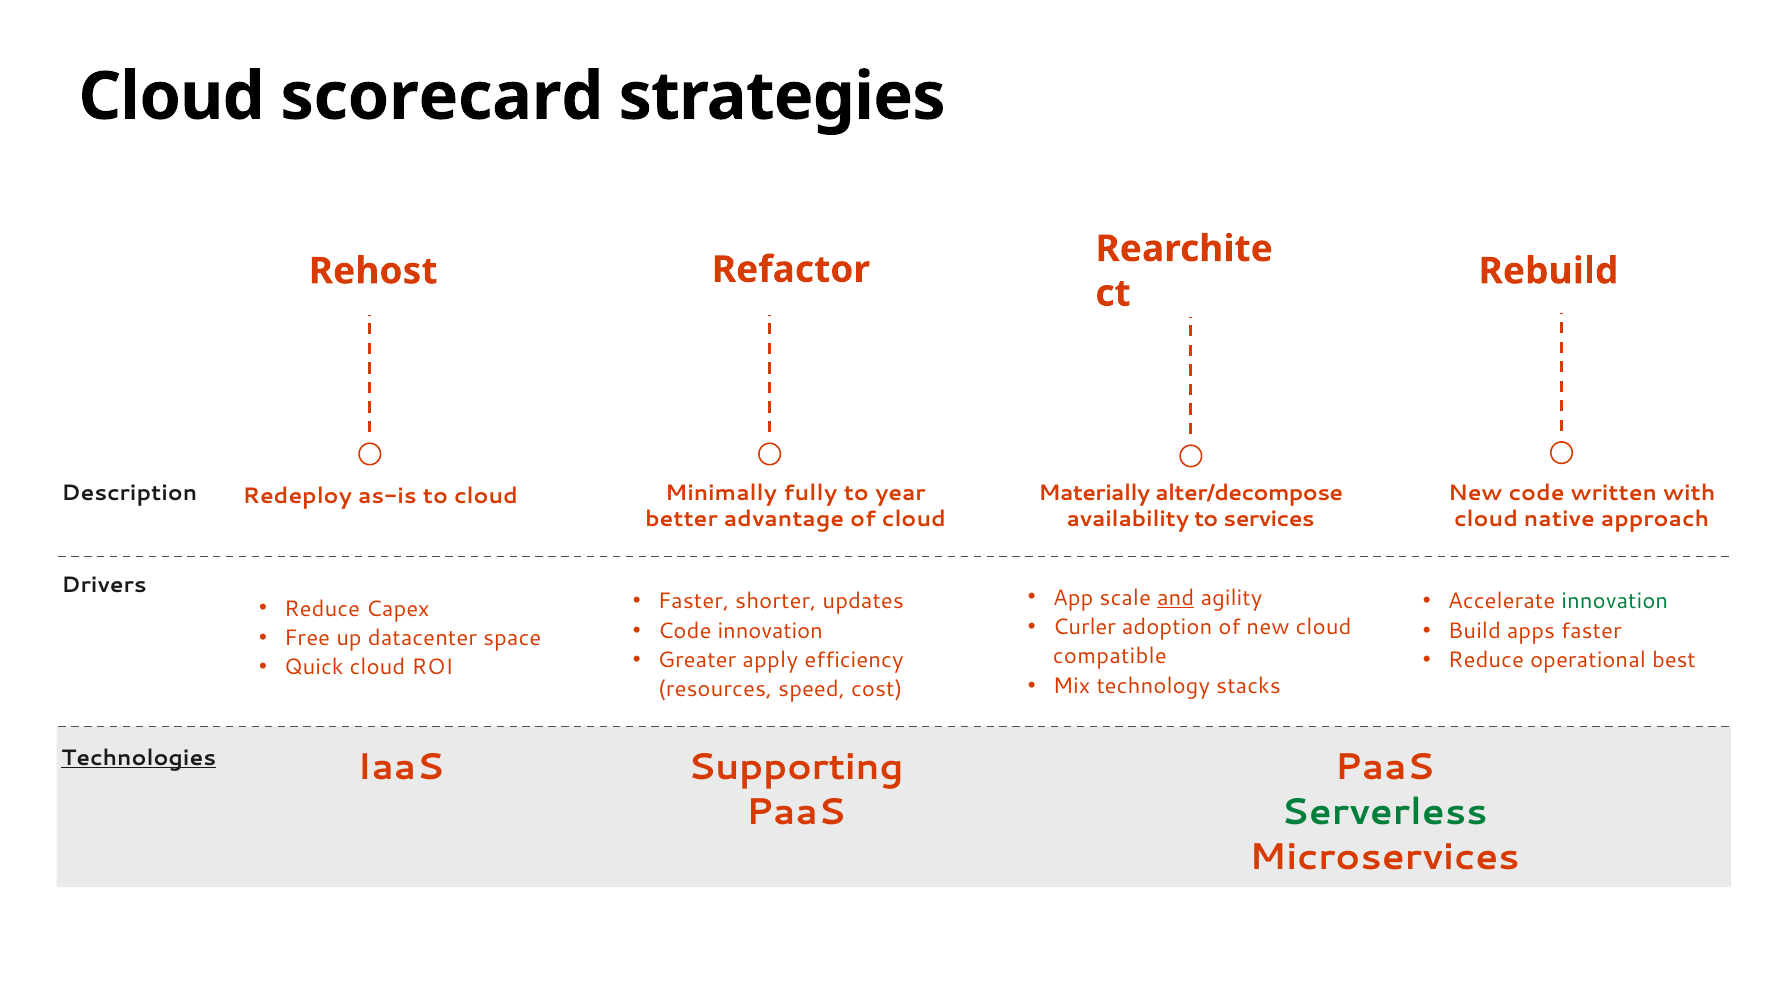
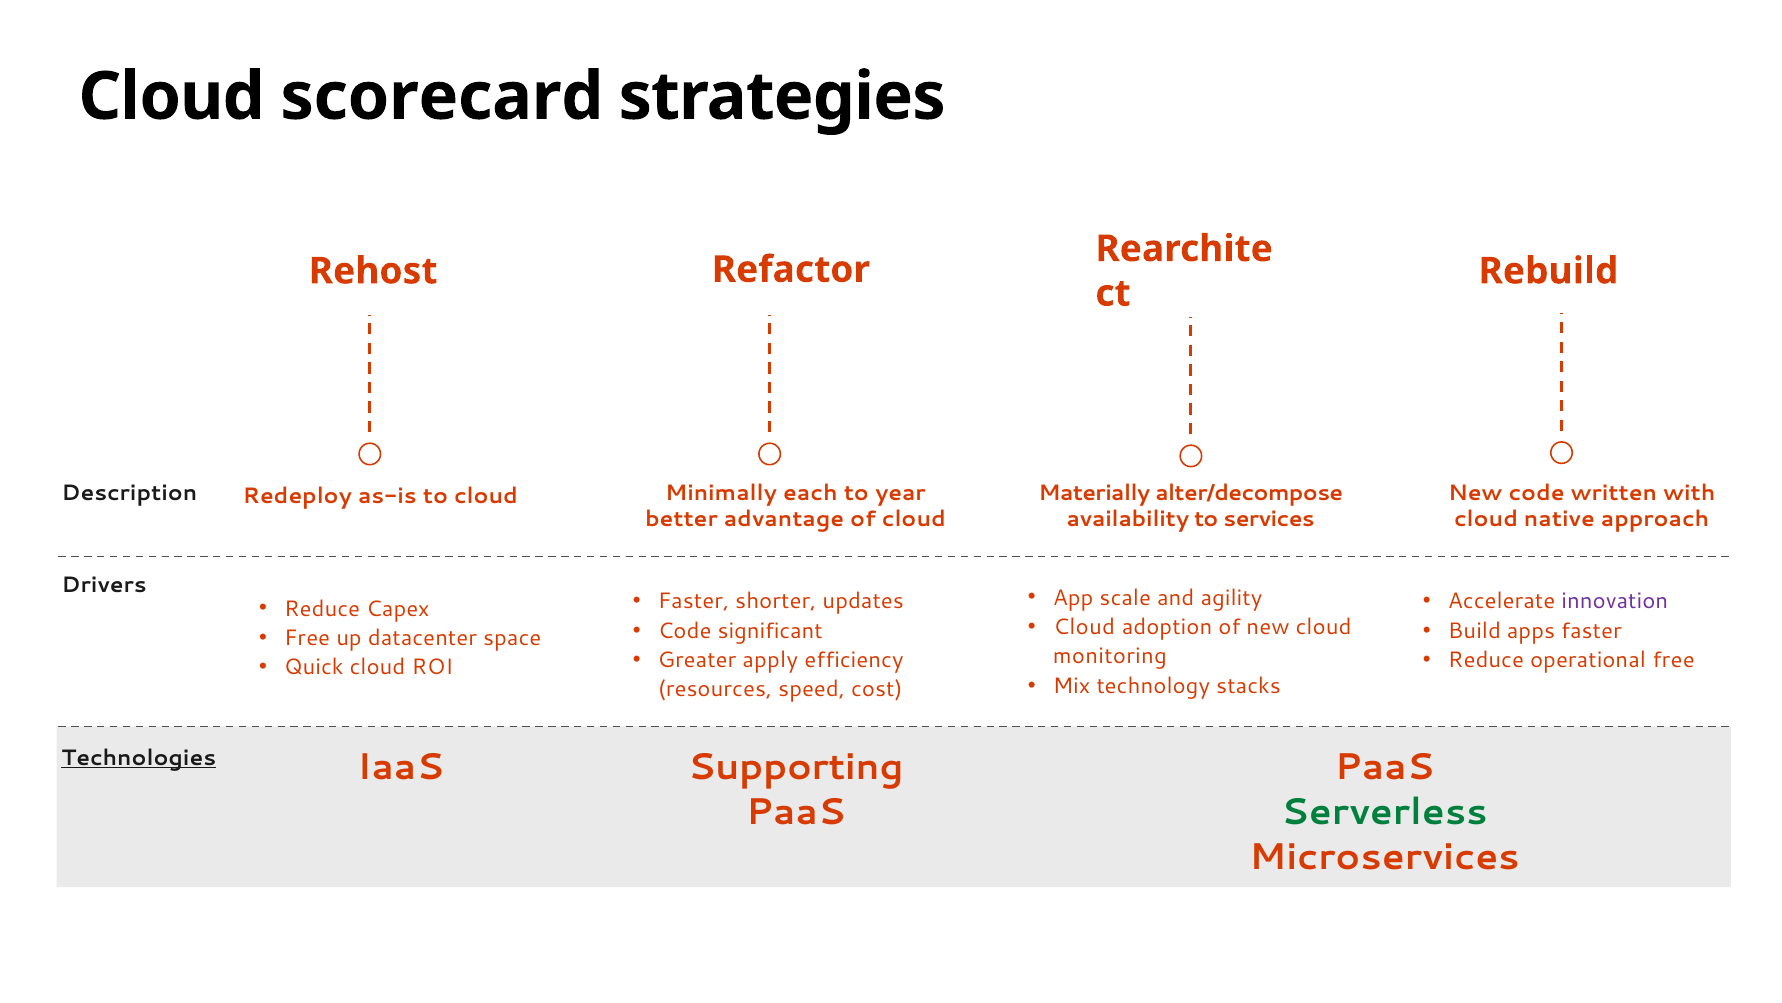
fully: fully -> each (810, 493)
and underline: present -> none (1176, 597)
innovation colour: green -> purple (1615, 601)
Curler: Curler -> Cloud (1084, 627)
Code innovation: innovation -> significant (770, 630)
compatible: compatible -> monitoring (1110, 656)
operational best: best -> free (1674, 660)
